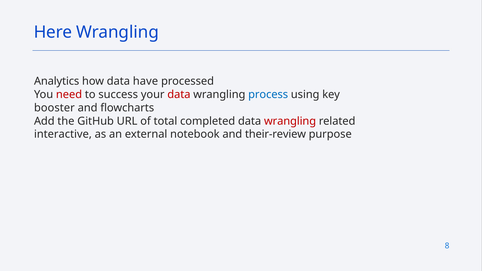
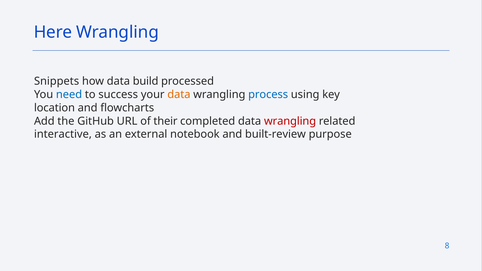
Analytics: Analytics -> Snippets (57, 81)
have: have -> build (146, 81)
need colour: red -> blue (69, 95)
data colour: red -> orange (179, 95)
booster: booster -> location (54, 108)
total: total -> their (165, 121)
their-review: their-review -> built-review (275, 134)
